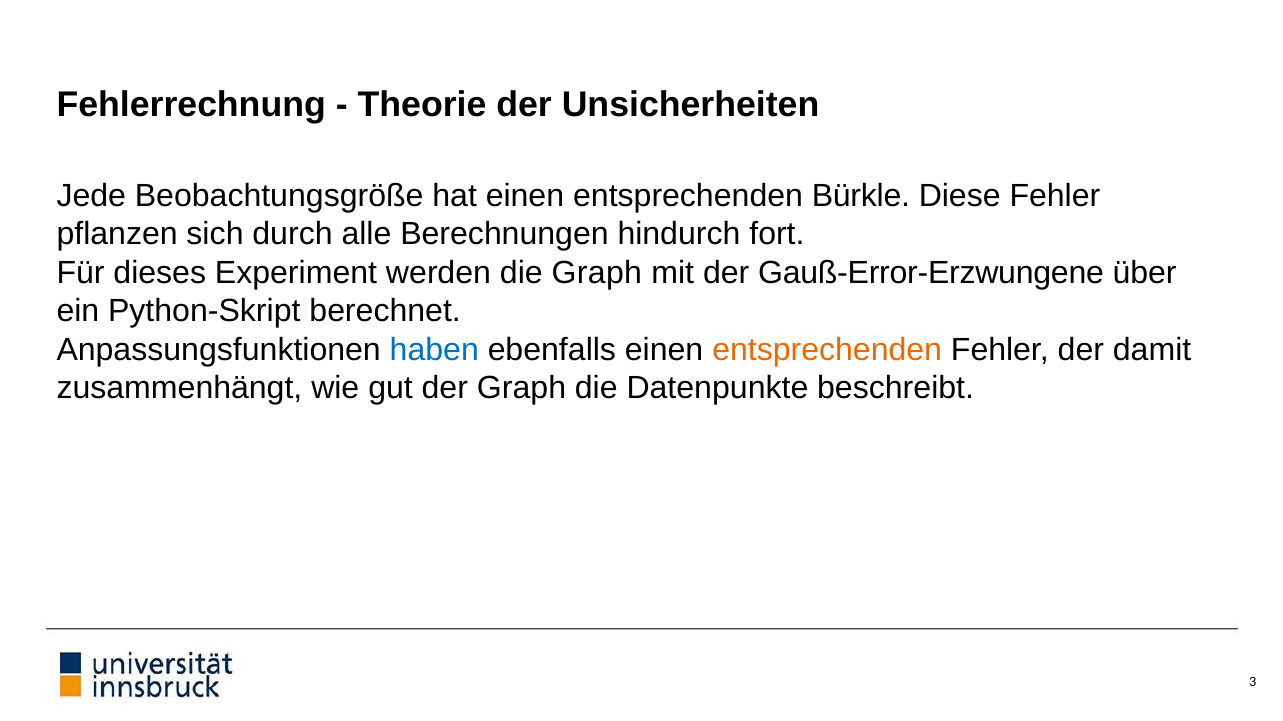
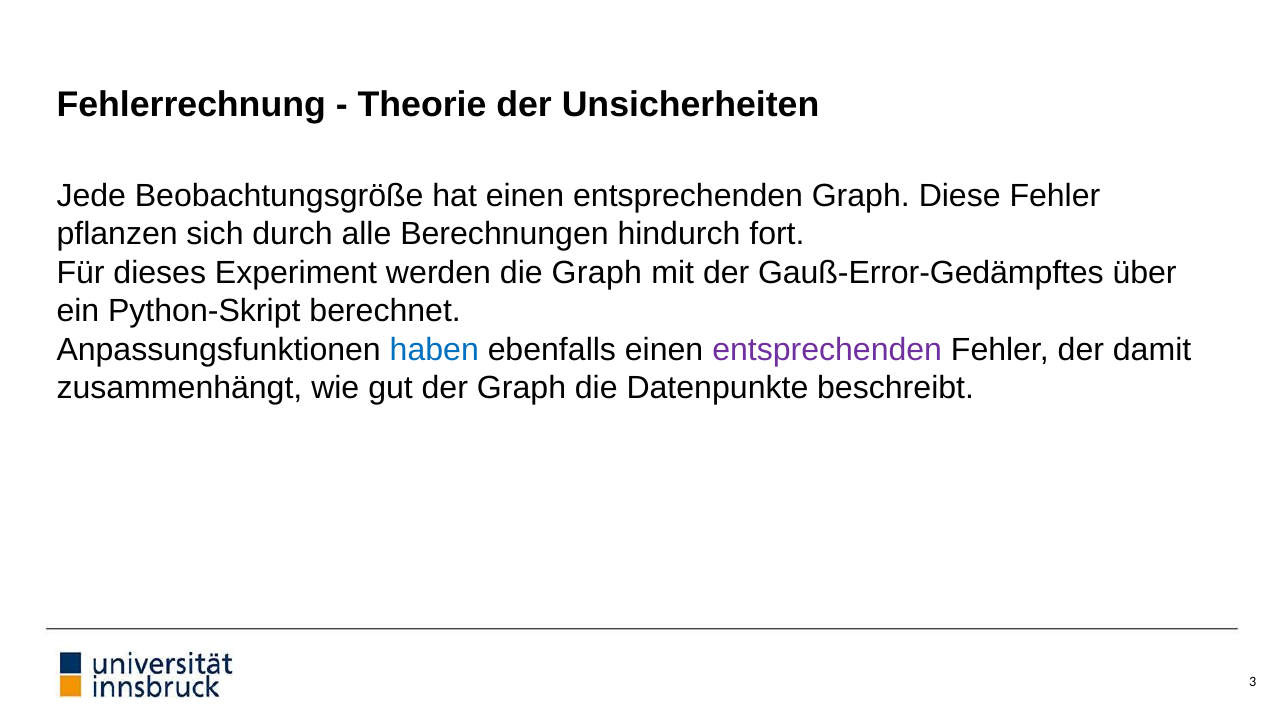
entsprechenden Bürkle: Bürkle -> Graph (861, 196)
Gauß-Error-Erzwungene: Gauß-Error-Erzwungene -> Gauß-Error-Gedämpftes (931, 273)
entsprechenden colour: orange -> purple (827, 350)
